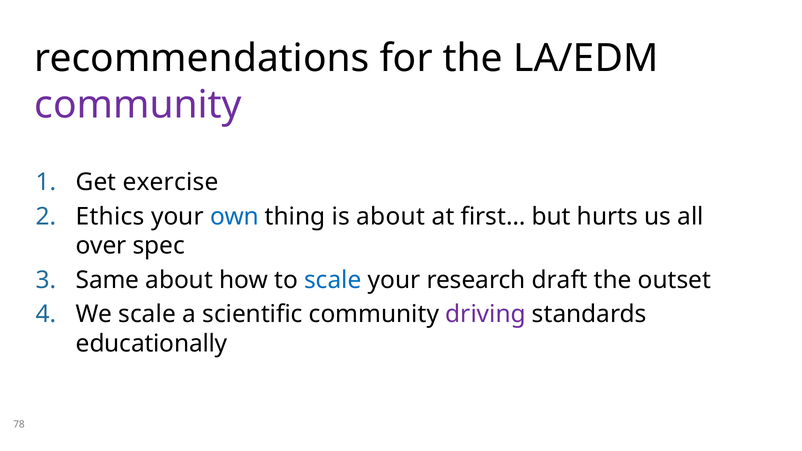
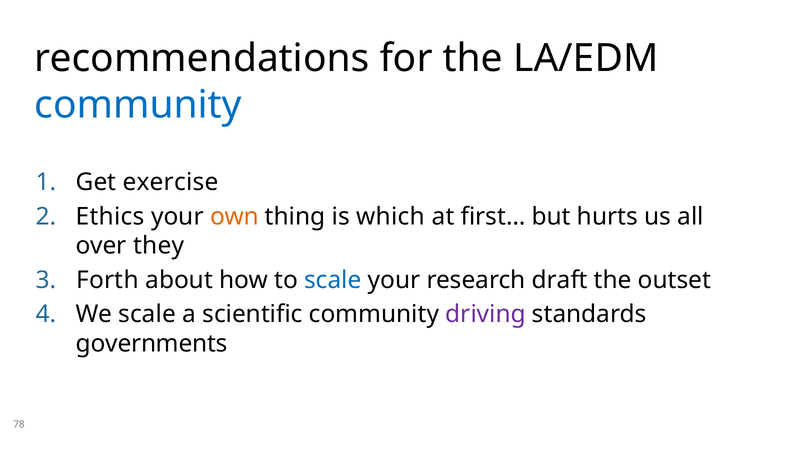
community colour: purple -> blue (138, 105)
own colour: blue -> orange (235, 217)
is about: about -> which (391, 217)
spec: spec -> they (159, 246)
Same: Same -> Forth (107, 280)
educationally: educationally -> governments (152, 344)
